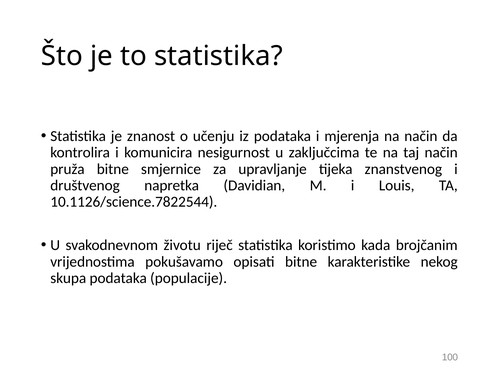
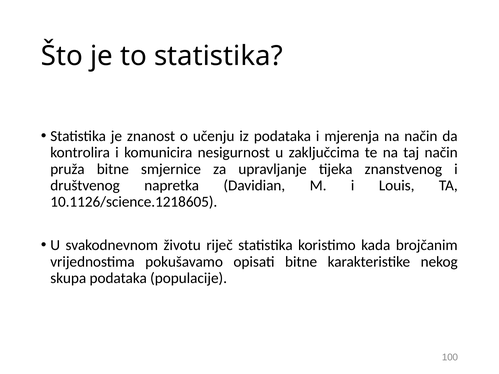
10.1126/science.7822544: 10.1126/science.7822544 -> 10.1126/science.1218605 (134, 202)
